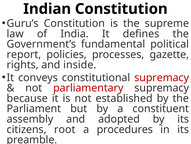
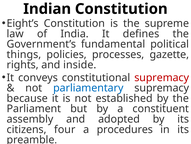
Guru’s: Guru’s -> Eight’s (23, 23)
report: report -> things (24, 54)
parliamentary colour: red -> blue (88, 88)
root: root -> four (65, 129)
